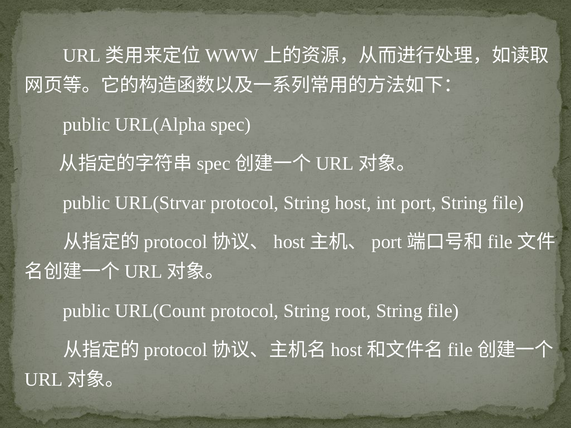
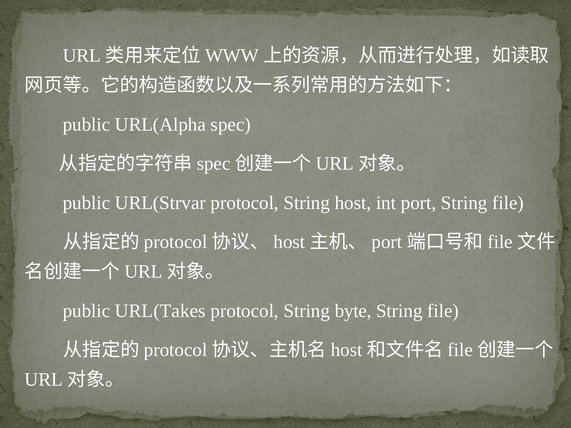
URL(Count: URL(Count -> URL(Takes (160, 311)
root: root -> byte (353, 311)
